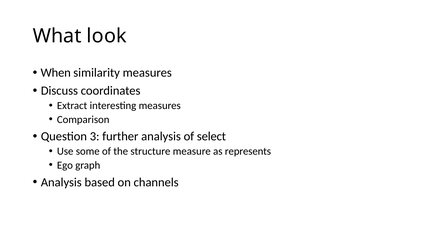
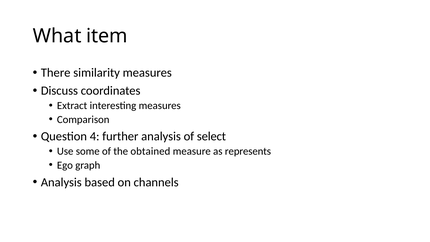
look: look -> item (107, 36)
When: When -> There (56, 73)
3: 3 -> 4 (95, 136)
structure: structure -> obtained (150, 151)
